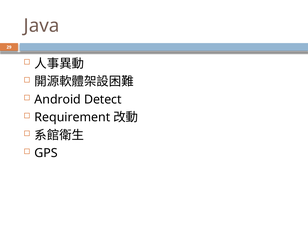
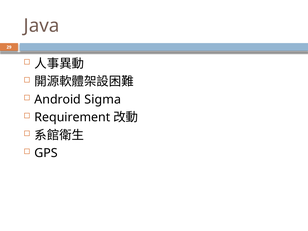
Detect: Detect -> Sigma (103, 99)
